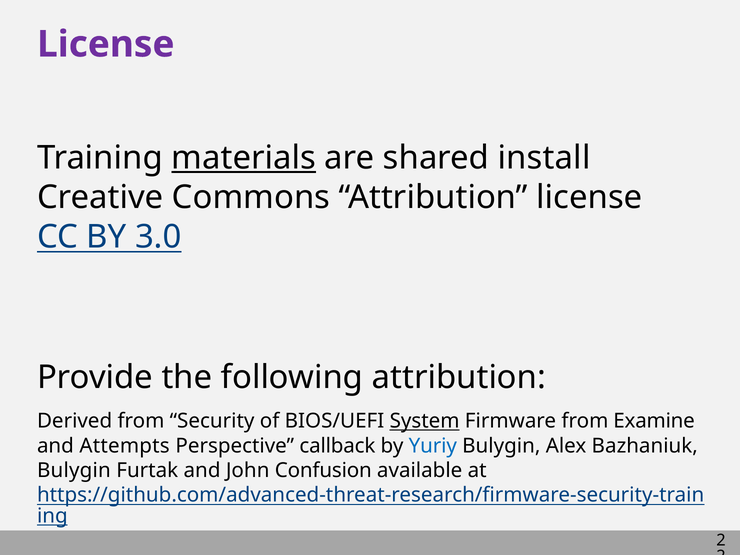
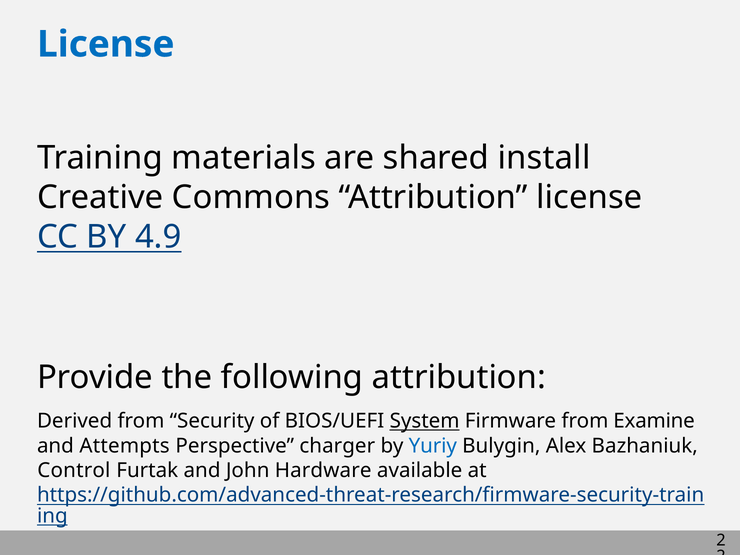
License colour: purple -> blue (106, 44)
materials underline: present -> none (244, 158)
3.0: 3.0 -> 4.9 (158, 237)
callback: callback -> charger (337, 446)
Bulygin: Bulygin -> Control (74, 471)
Confusion: Confusion -> Hardware (323, 471)
